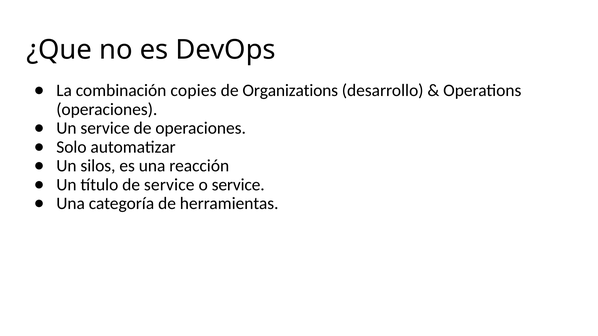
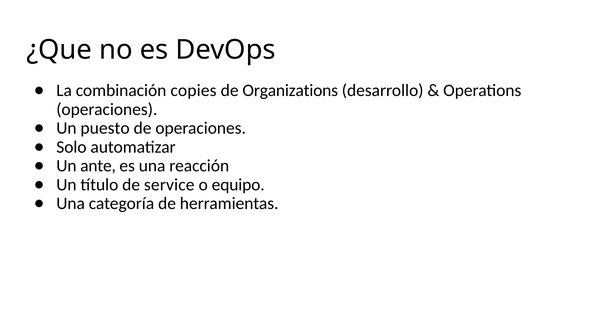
Un service: service -> puesto (105, 128)
silos: silos -> ante (98, 166)
o service: service -> equipo (238, 185)
